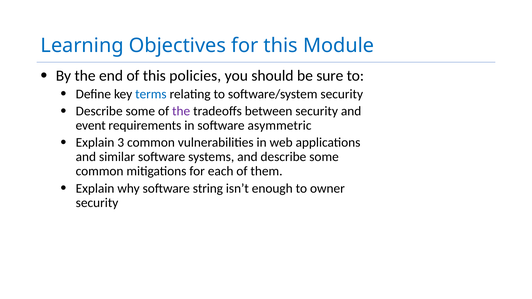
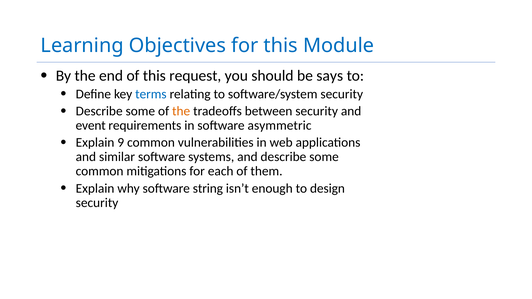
policies: policies -> request (195, 76)
sure: sure -> says (330, 76)
the colour: purple -> orange (181, 111)
3: 3 -> 9 (121, 143)
owner: owner -> design (327, 188)
